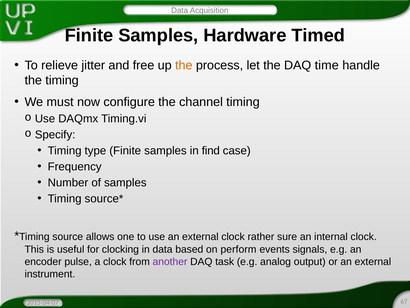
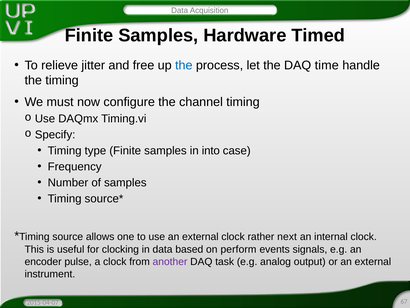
the colour: orange -> blue (184, 65)
find: find -> into (211, 150)
sure: sure -> next (287, 236)
